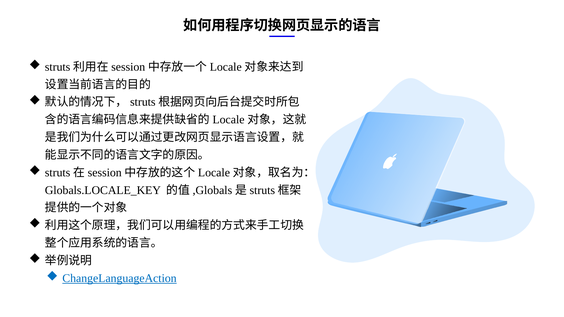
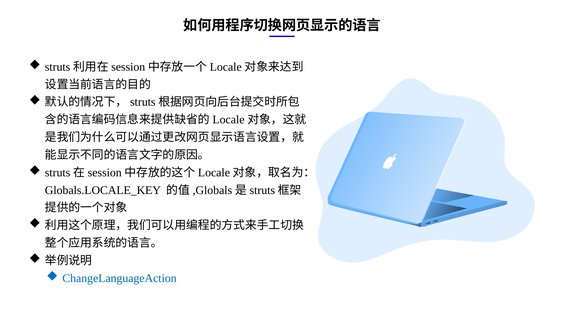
ChangeLanguageAction underline: present -> none (119, 278)
